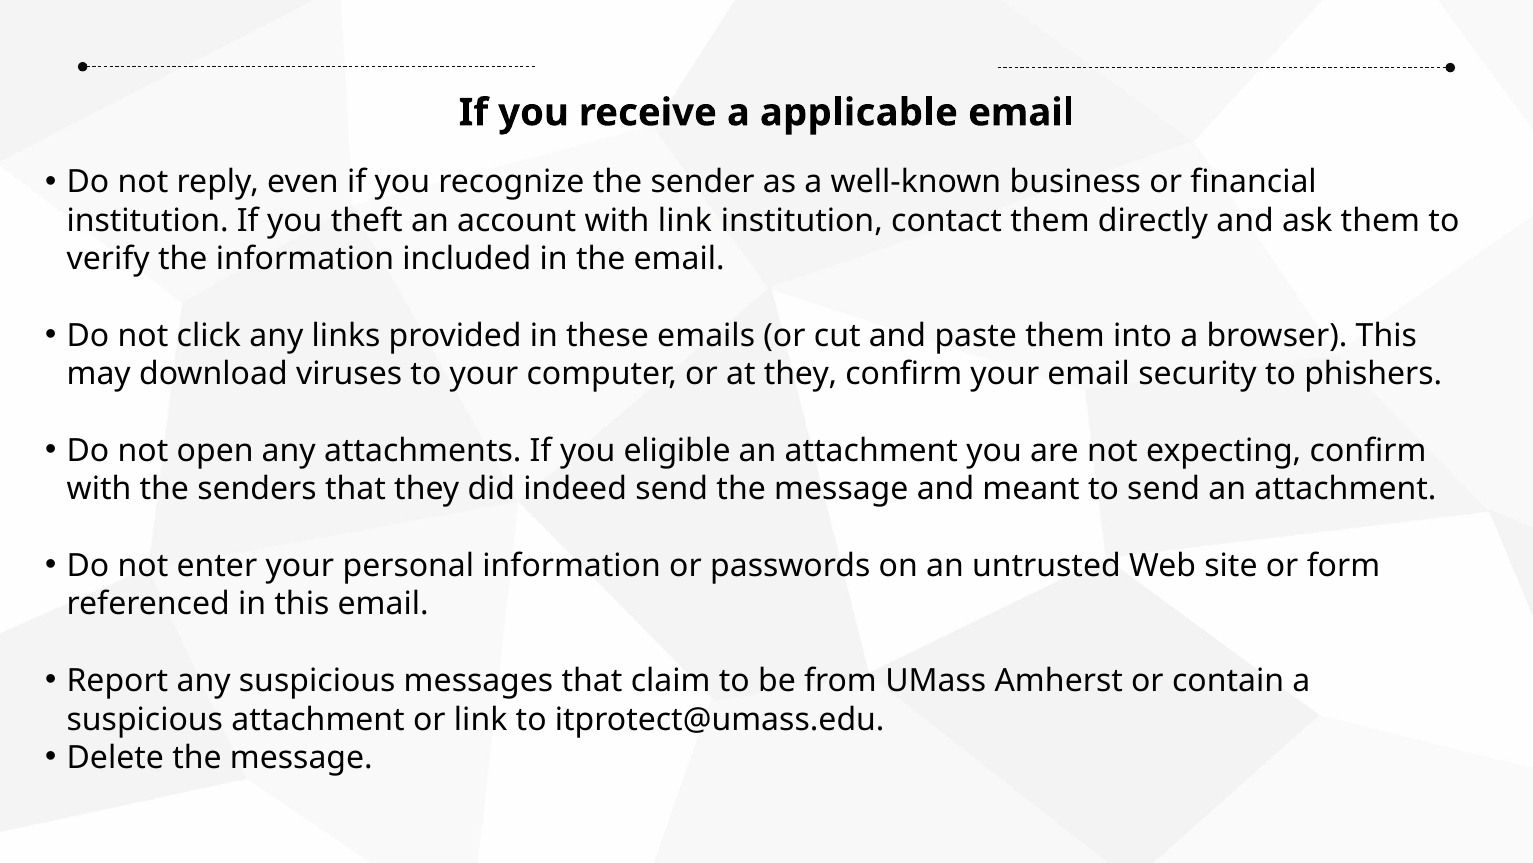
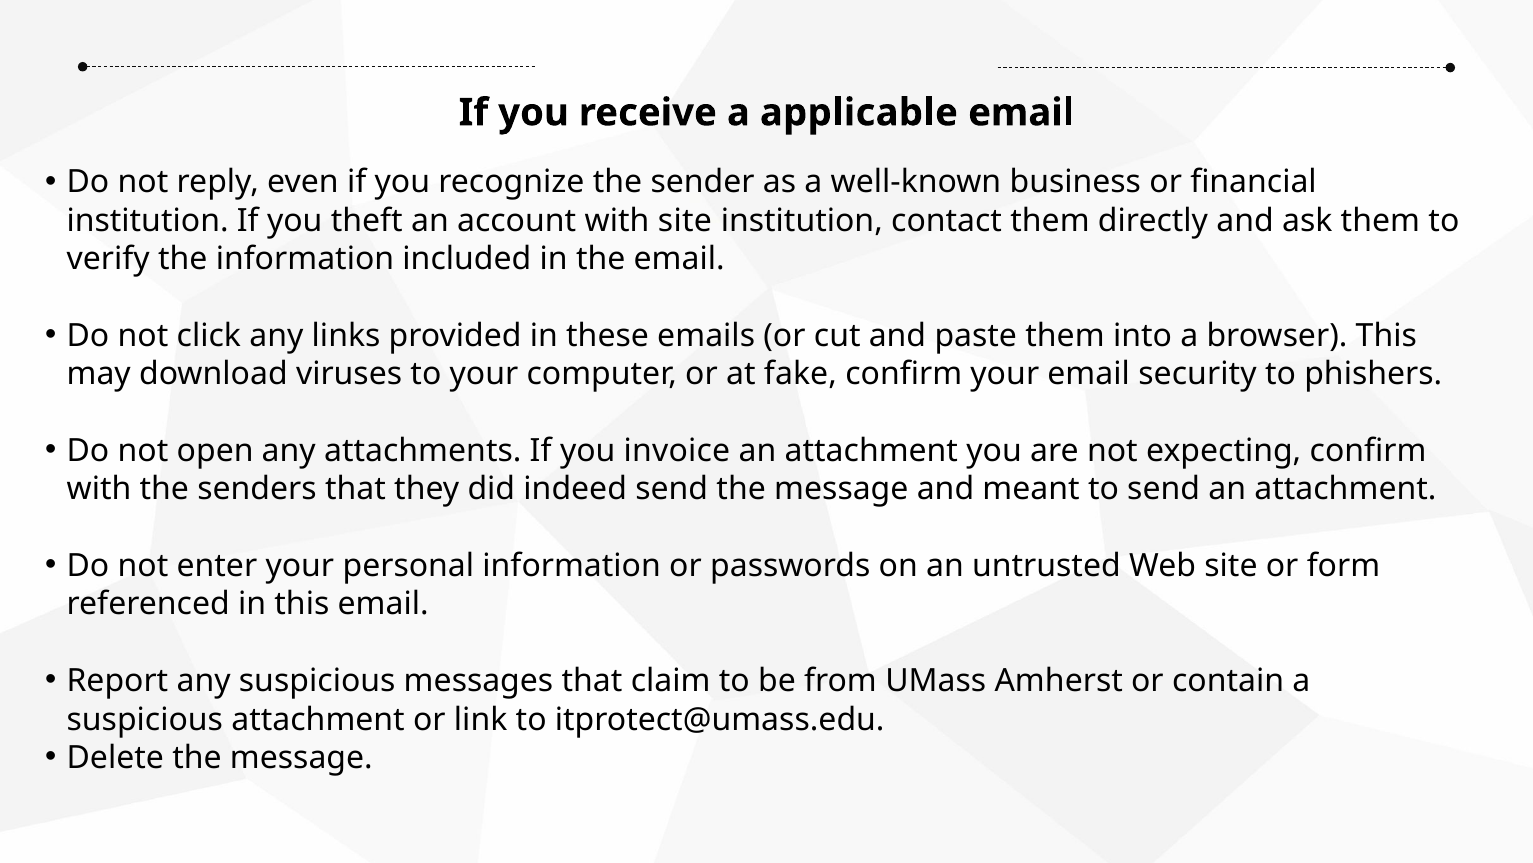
with link: link -> site (685, 220)
at they: they -> fake (800, 374)
eligible: eligible -> invoice (677, 451)
